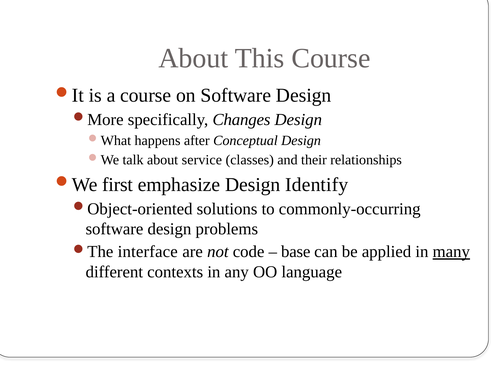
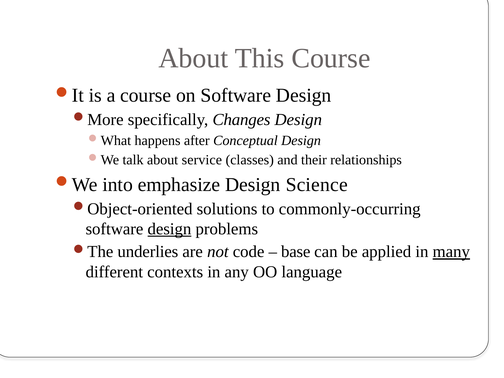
first: first -> into (118, 185)
Identify: Identify -> Science (317, 185)
design underline: none -> present (169, 229)
interface: interface -> underlies (148, 252)
